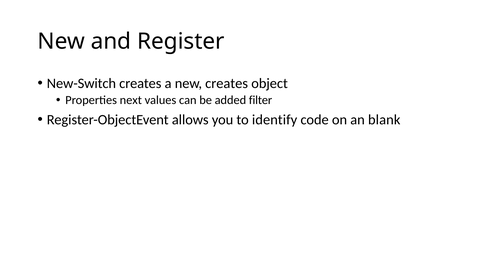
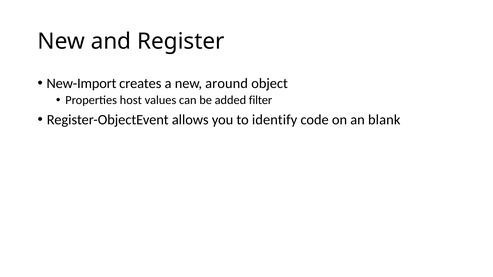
New-Switch: New-Switch -> New-Import (81, 83)
new creates: creates -> around (227, 83)
next: next -> host (131, 100)
